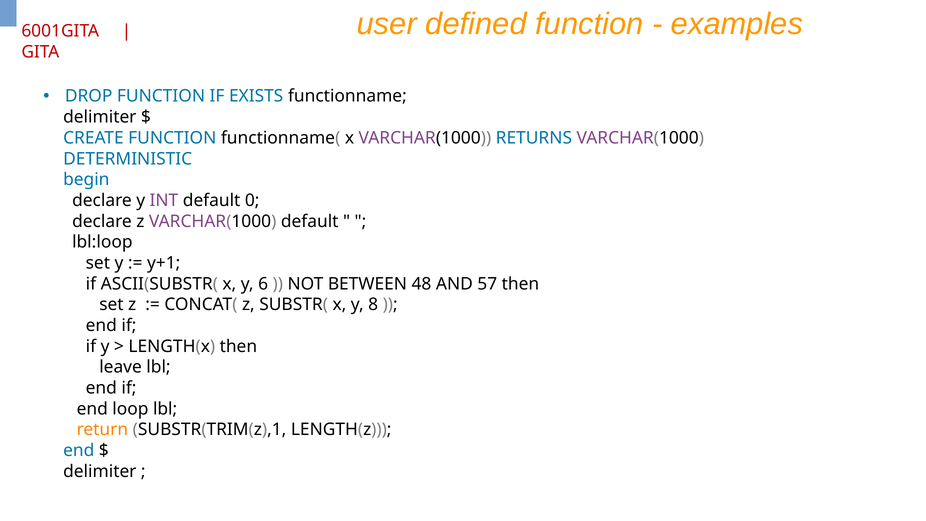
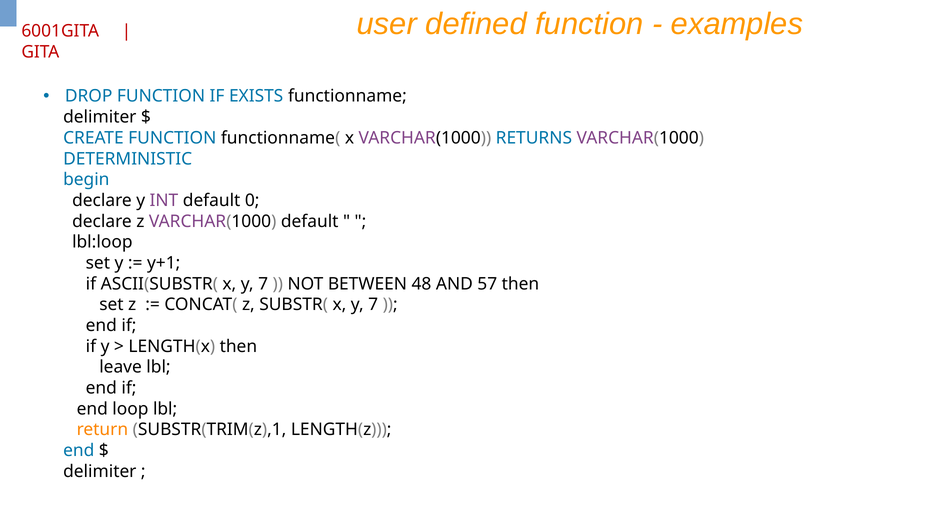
ASCII(SUBSTR( x y 6: 6 -> 7 (263, 284)
SUBSTR( x y 8: 8 -> 7 (373, 305)
